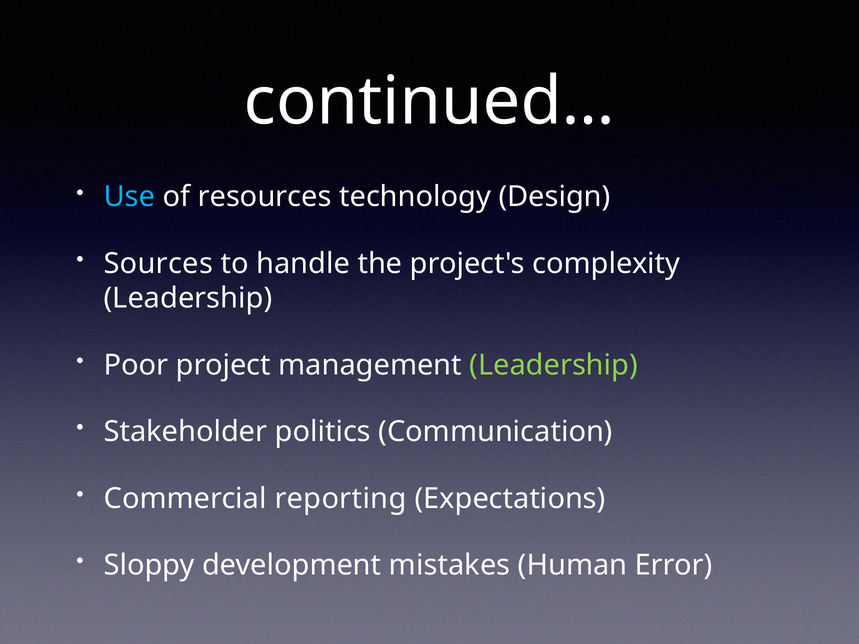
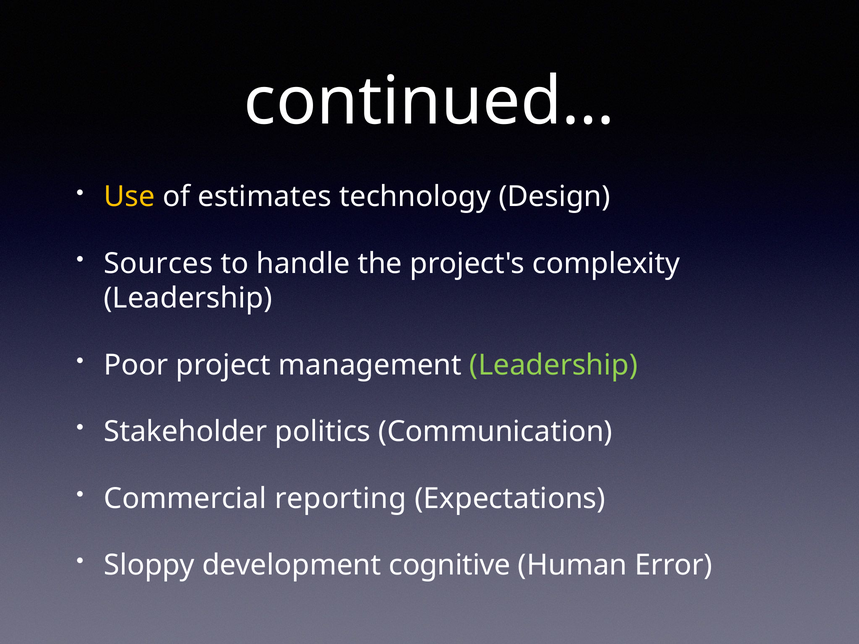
Use colour: light blue -> yellow (129, 197)
resources: resources -> estimates (265, 197)
mistakes: mistakes -> cognitive (450, 565)
